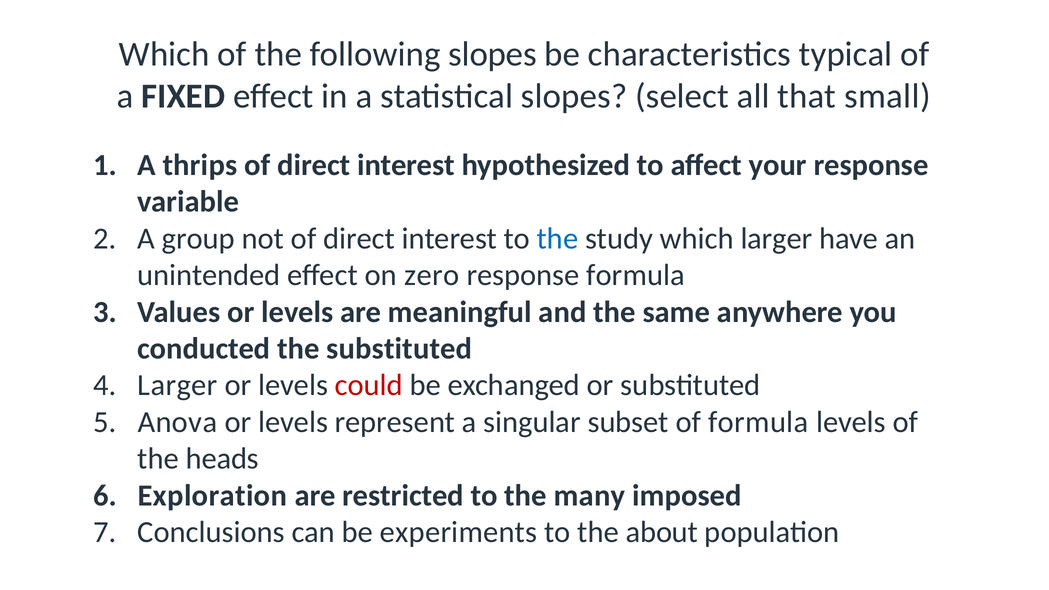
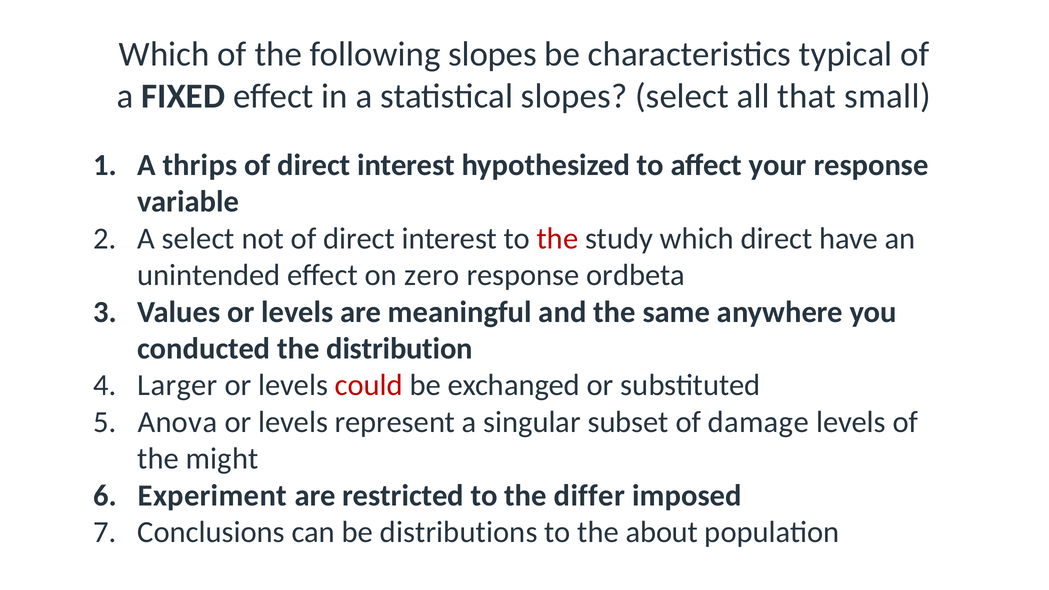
A group: group -> select (198, 238)
the colour: blue -> red (557, 238)
which larger: larger -> direct (776, 238)
response formula: formula -> ordbeta (636, 275)
the substituted: substituted -> distribution (400, 349)
of formula: formula -> damage (758, 422)
heads: heads -> might (222, 459)
Exploration: Exploration -> Experiment (212, 496)
many: many -> differ (589, 496)
experiments: experiments -> distributions (459, 532)
